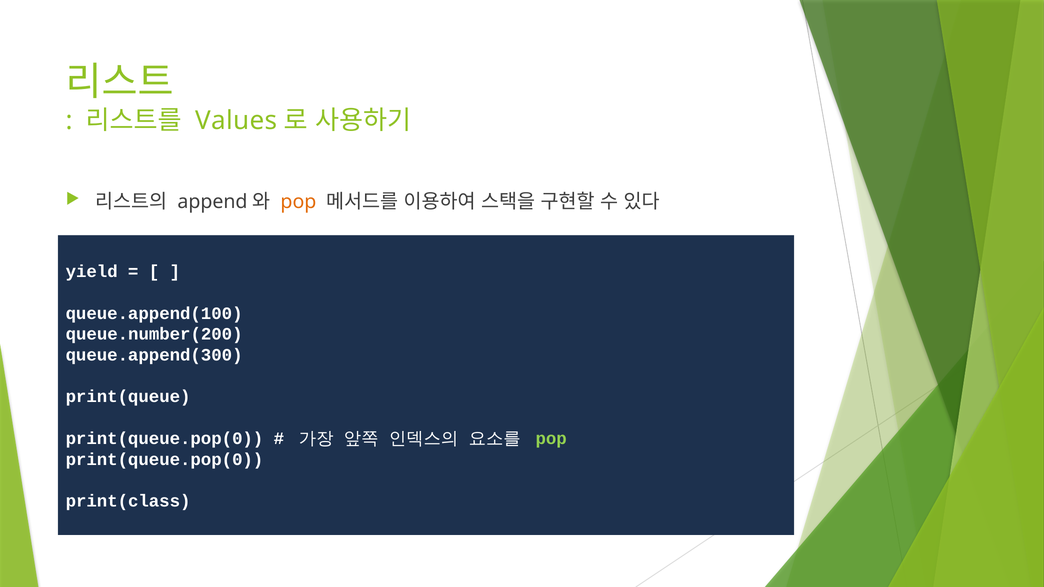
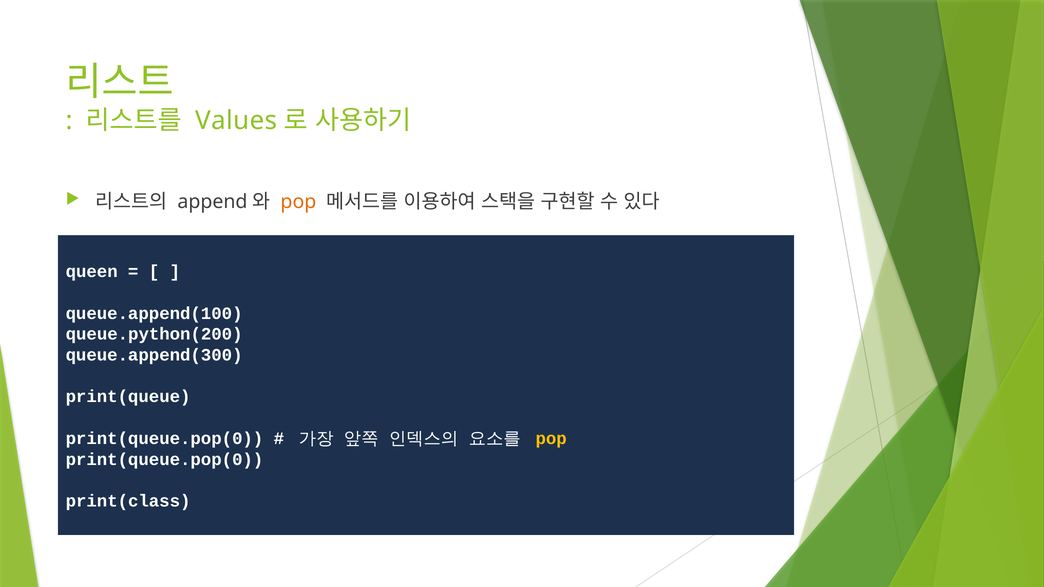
yield: yield -> queen (92, 272)
queue.number(200: queue.number(200 -> queue.python(200 (154, 334)
pop colour: light green -> yellow (551, 439)
